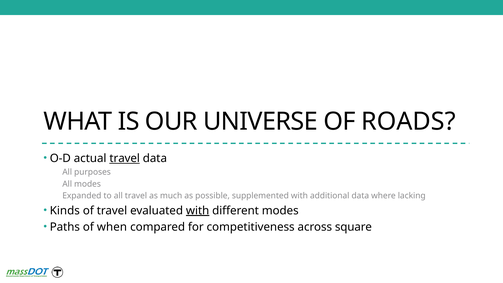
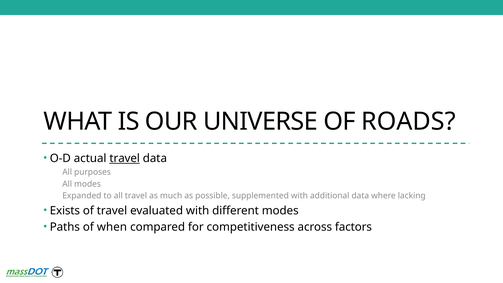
Kinds: Kinds -> Exists (65, 210)
with underline: present -> none (198, 210)
square: square -> factors (353, 227)
